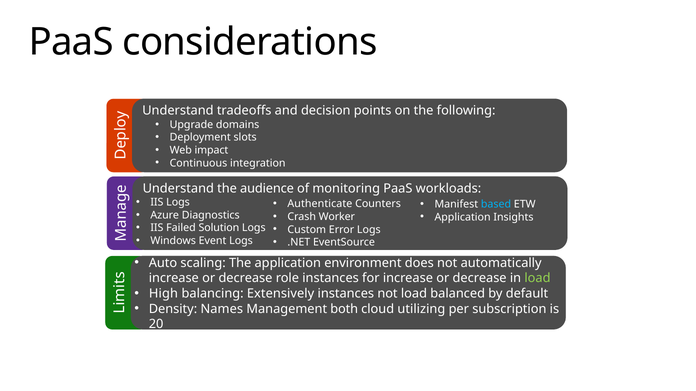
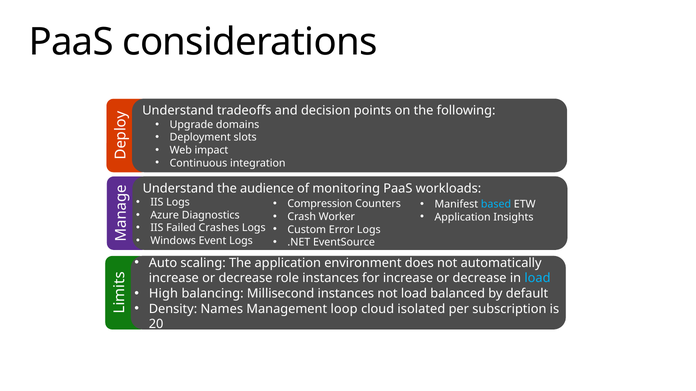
Authenticate: Authenticate -> Compression (320, 204)
Solution: Solution -> Crashes (219, 228)
load colour: light green -> light blue (537, 279)
Extensively: Extensively -> Millisecond (281, 294)
both: both -> loop (344, 309)
utilizing: utilizing -> isolated (421, 309)
